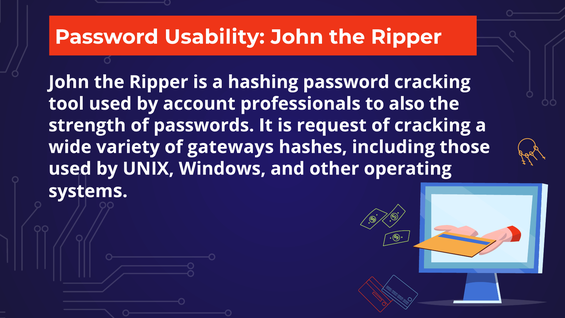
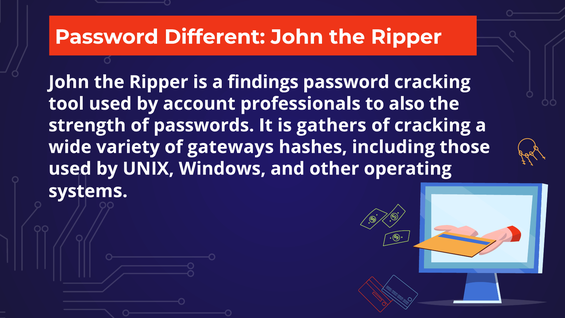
Usability: Usability -> Different (215, 37)
hashing: hashing -> findings (263, 82)
request: request -> gathers (331, 125)
